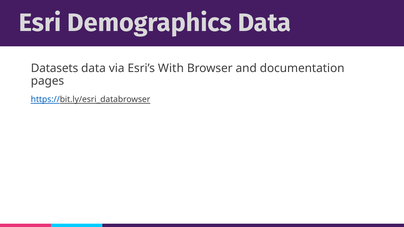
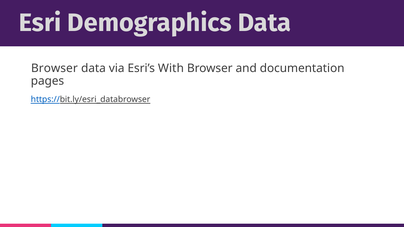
Datasets: Datasets -> Browser (54, 68)
